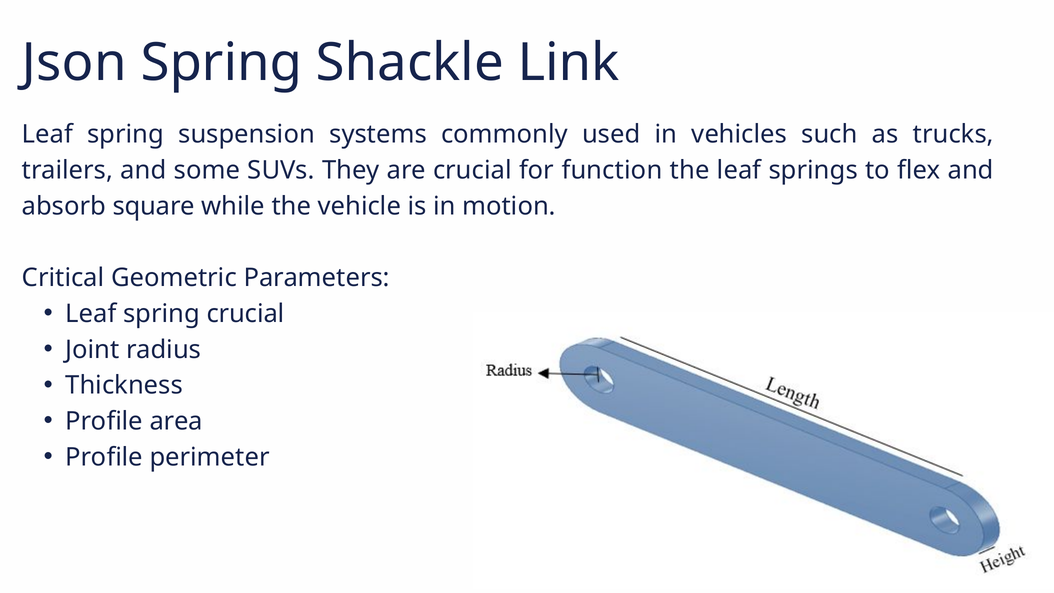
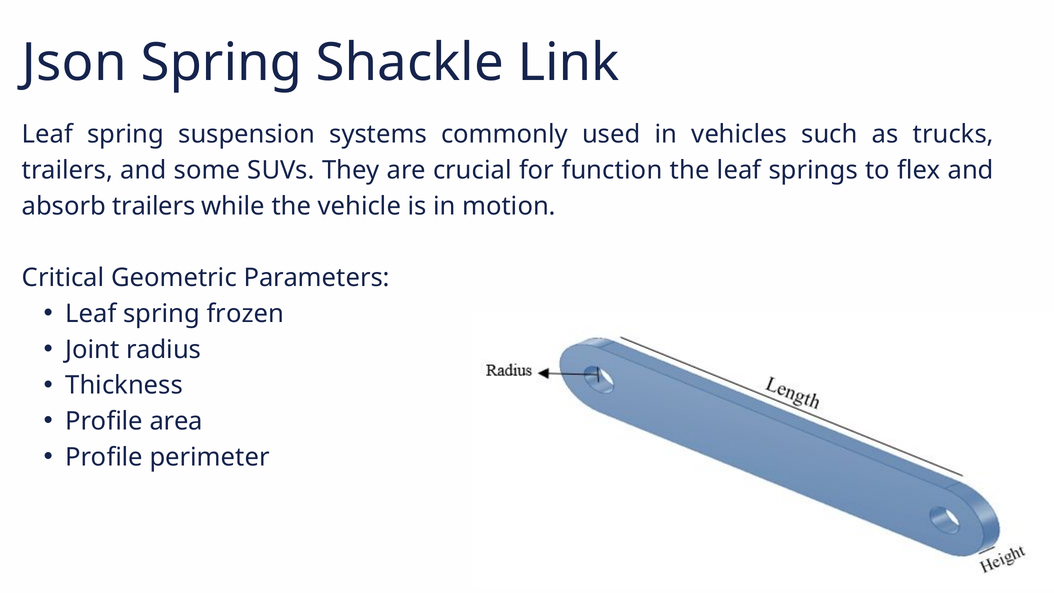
absorb square: square -> trailers (154, 206)
spring crucial: crucial -> frozen (245, 314)
